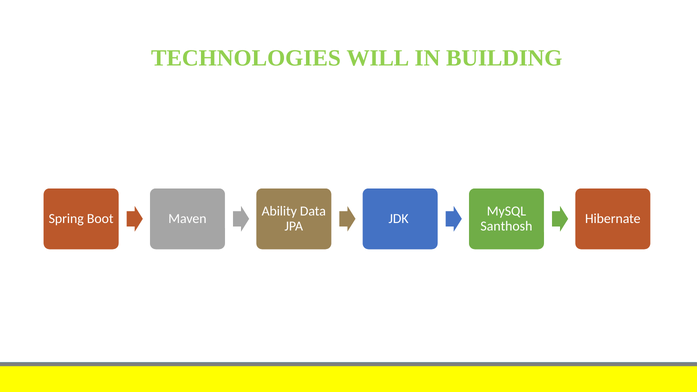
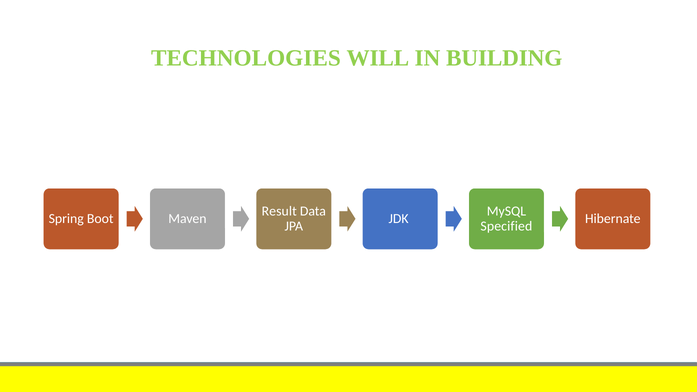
Ability: Ability -> Result (279, 211)
Santhosh: Santhosh -> Specified (506, 226)
